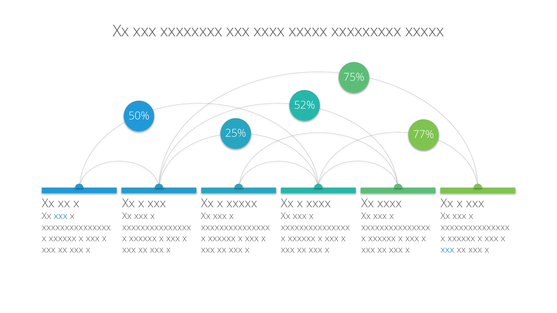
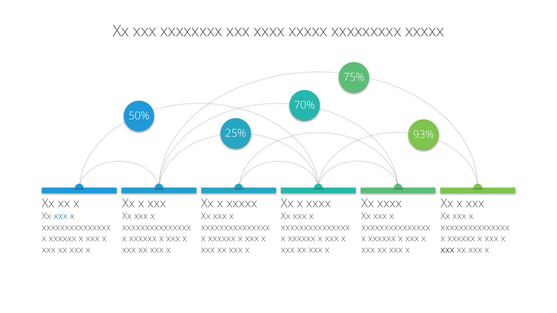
52%: 52% -> 70% (305, 105)
77%: 77% -> 93% (423, 135)
xxx colour: blue -> black (447, 250)
